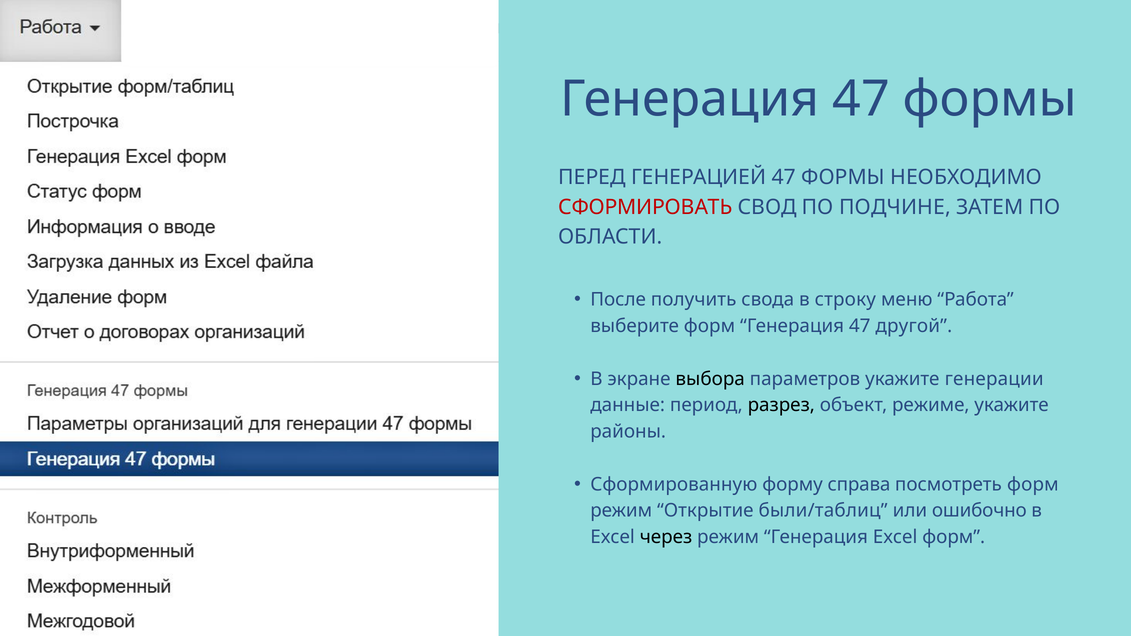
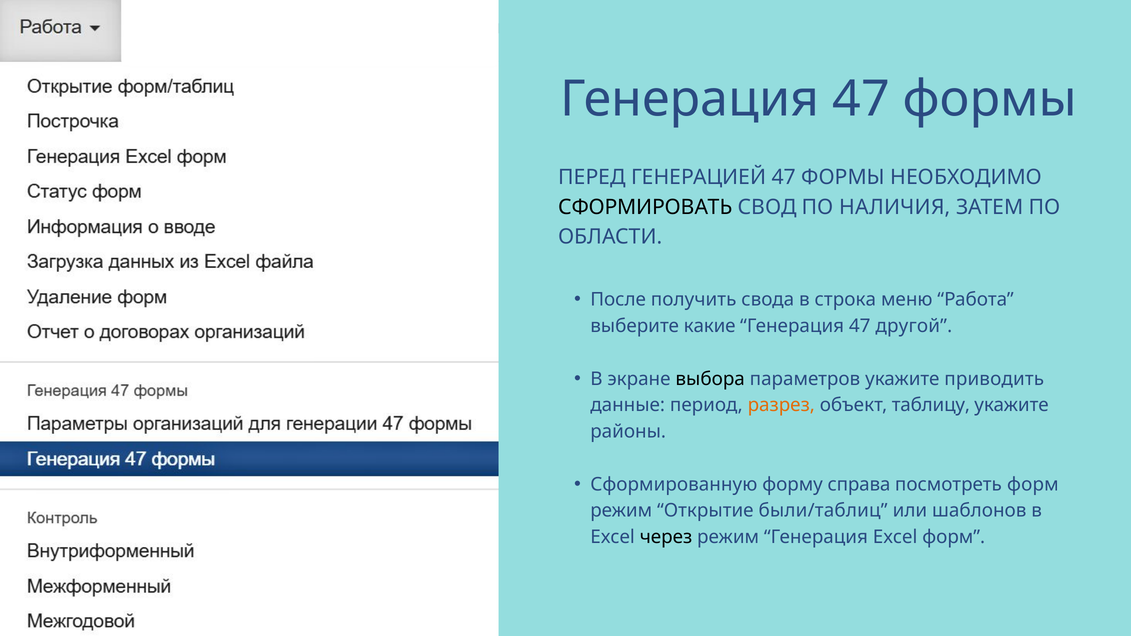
СФОРМИРОВАТЬ colour: red -> black (645, 207)
ПОДЧИНЕ: ПОДЧИНЕ -> НАЛИЧИЯ (895, 207)
строку: строку -> строка (845, 300)
выберите форм: форм -> какие (710, 326)
генерации: генерации -> приводить (994, 379)
разрез colour: black -> orange (781, 405)
режиме: режиме -> таблицу (931, 405)
ошибочно: ошибочно -> шаблонов (979, 511)
